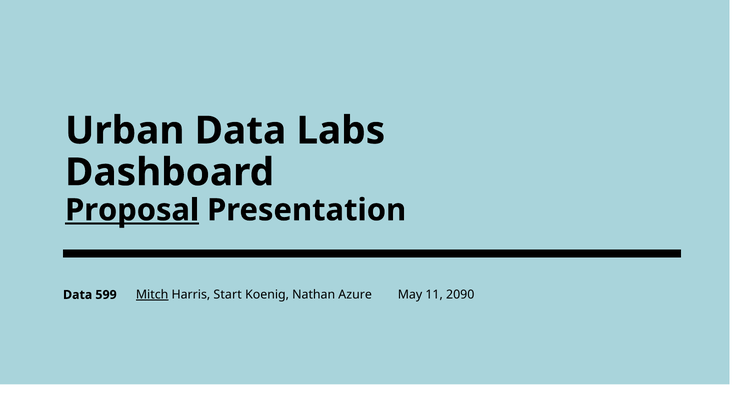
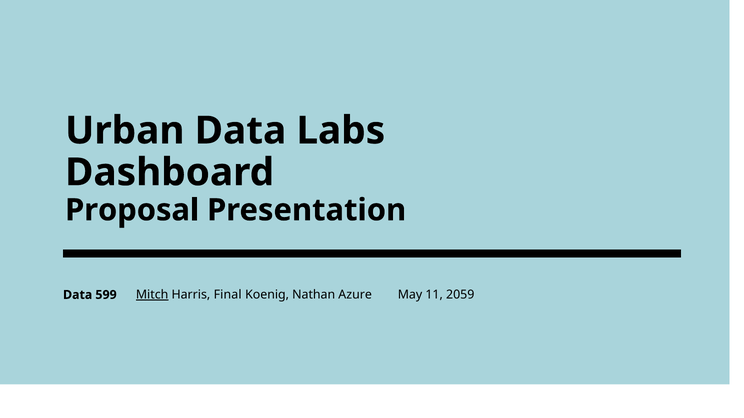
Proposal underline: present -> none (132, 210)
Start: Start -> Final (228, 295)
2090: 2090 -> 2059 (460, 295)
